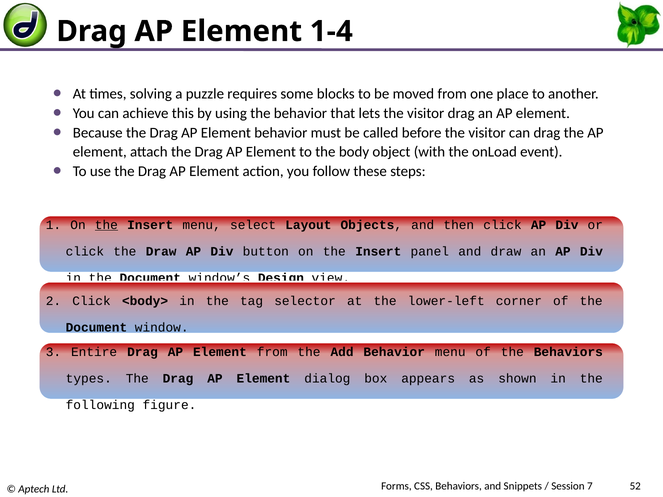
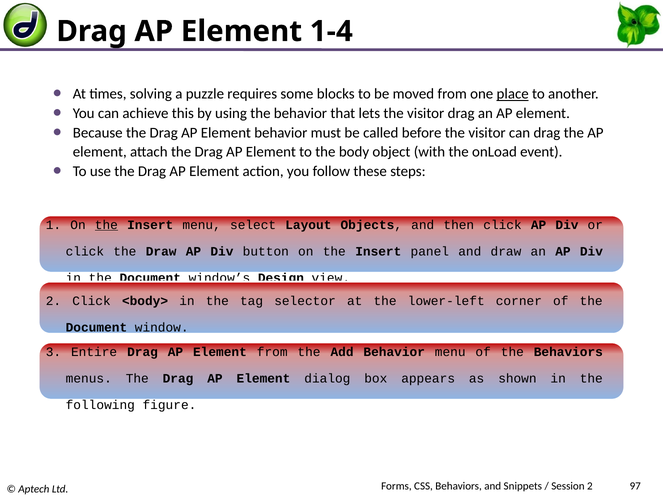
place underline: none -> present (513, 94)
types: types -> menus (89, 378)
Session 7: 7 -> 2 (590, 486)
52: 52 -> 97 (635, 486)
